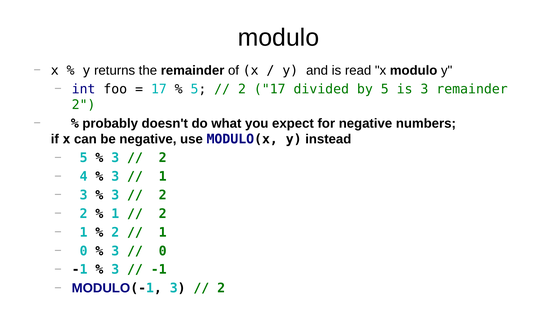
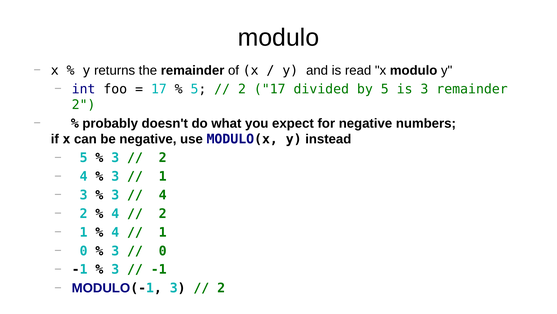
2: 2 -> 4 (163, 195)
1: 1 -> 4 (115, 213)
2: 2 -> 4 (115, 232)
